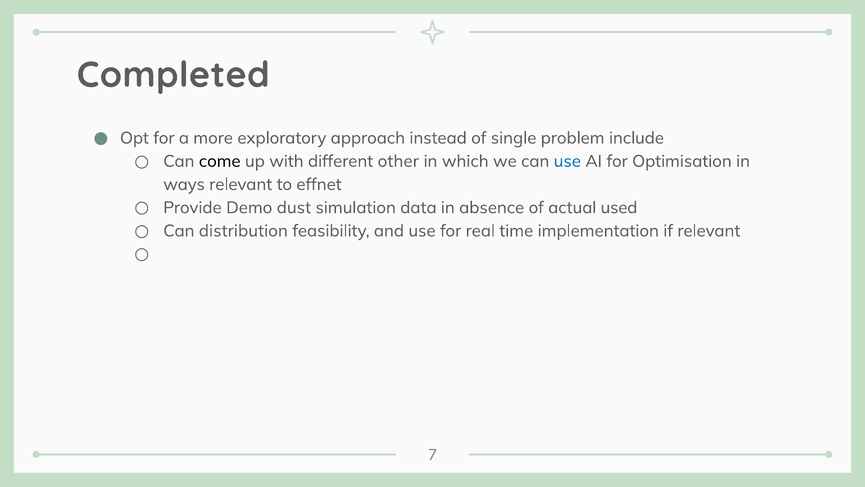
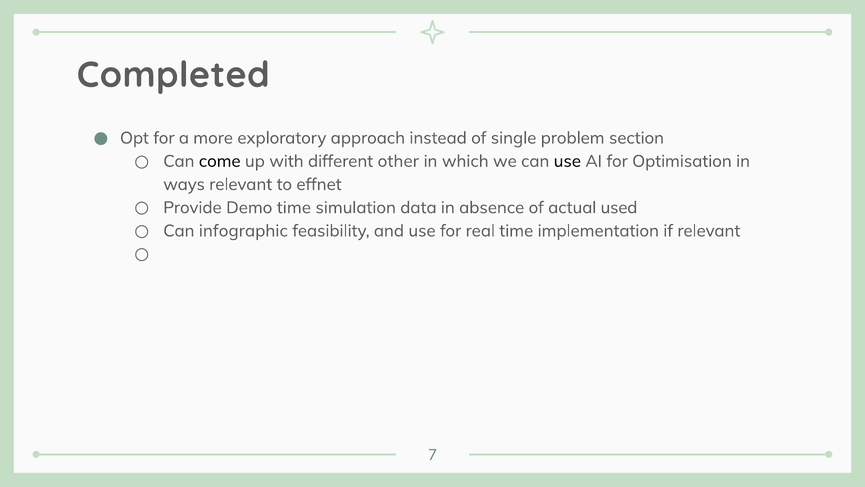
include: include -> section (636, 138)
use colour: blue -> black (567, 161)
Demo dust: dust -> time (294, 207)
distribution: distribution -> infographic (243, 231)
